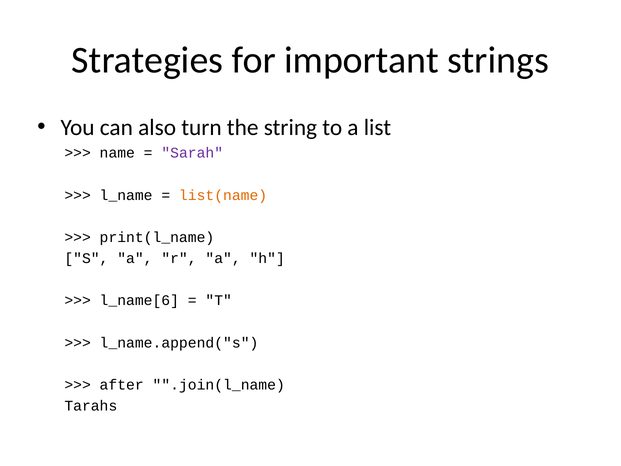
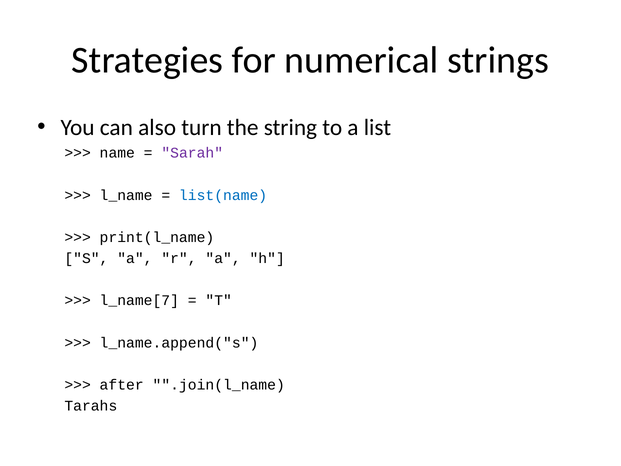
important: important -> numerical (362, 60)
list(name colour: orange -> blue (223, 195)
l_name[6: l_name[6 -> l_name[7 (139, 300)
